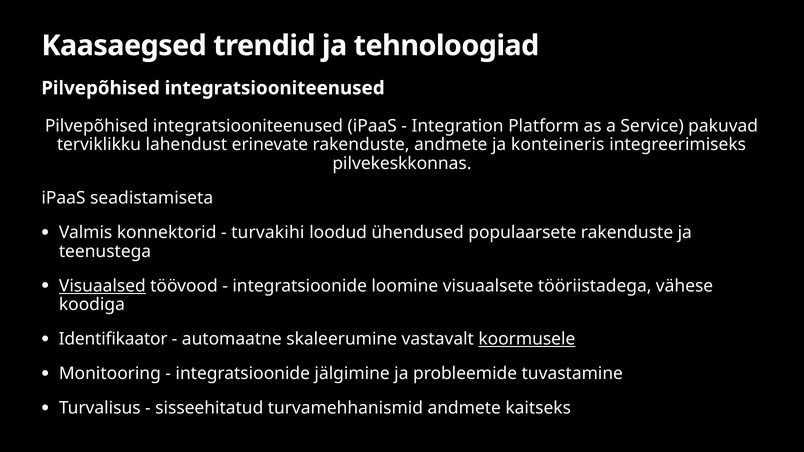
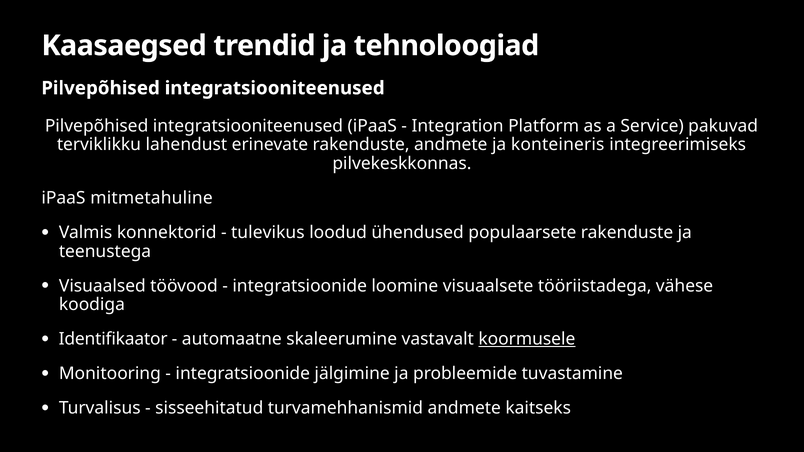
seadistamiseta: seadistamiseta -> mitmetahuline (152, 198)
turvakihi: turvakihi -> tulevikus (268, 233)
Visuaalsed underline: present -> none (102, 286)
